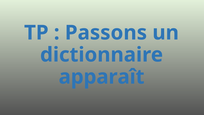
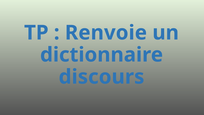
Passons: Passons -> Renvoie (106, 33)
apparaît: apparaît -> discours (101, 77)
